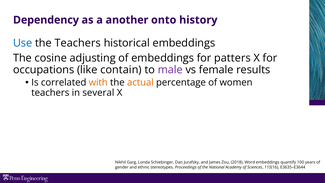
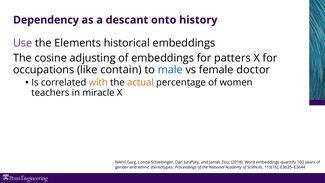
another: another -> descant (127, 20)
Use colour: blue -> purple (23, 43)
the Teachers: Teachers -> Elements (78, 43)
male colour: purple -> blue (170, 70)
results: results -> doctor (253, 70)
several: several -> miracle (98, 93)
